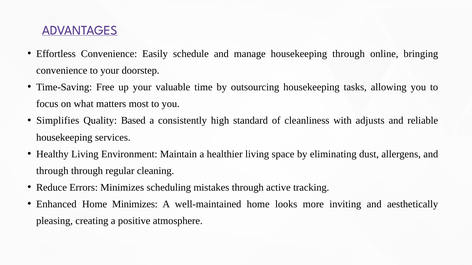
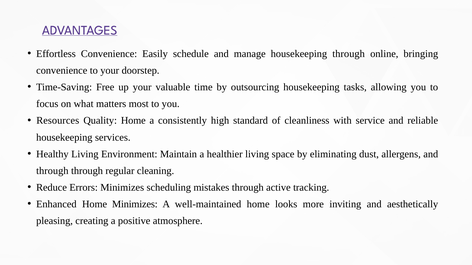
Simplifies: Simplifies -> Resources (58, 121)
Quality Based: Based -> Home (133, 121)
adjusts: adjusts -> service (370, 121)
